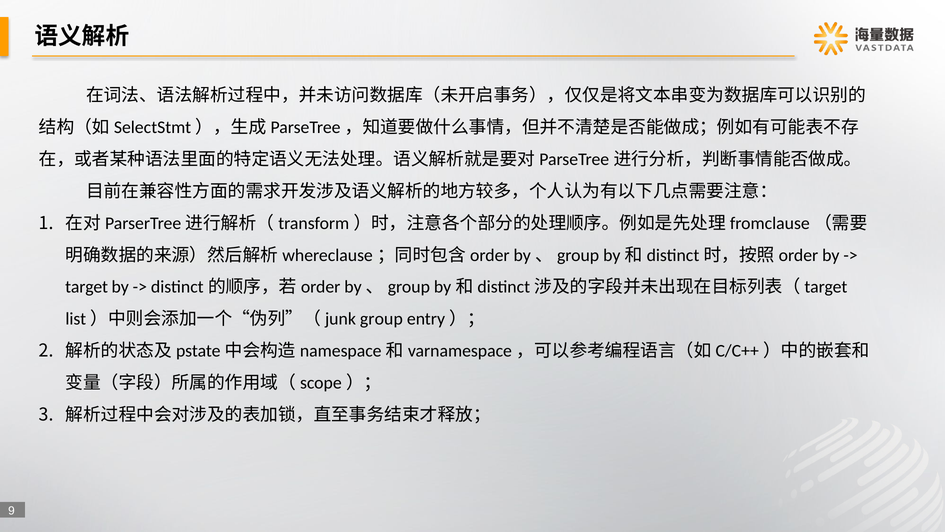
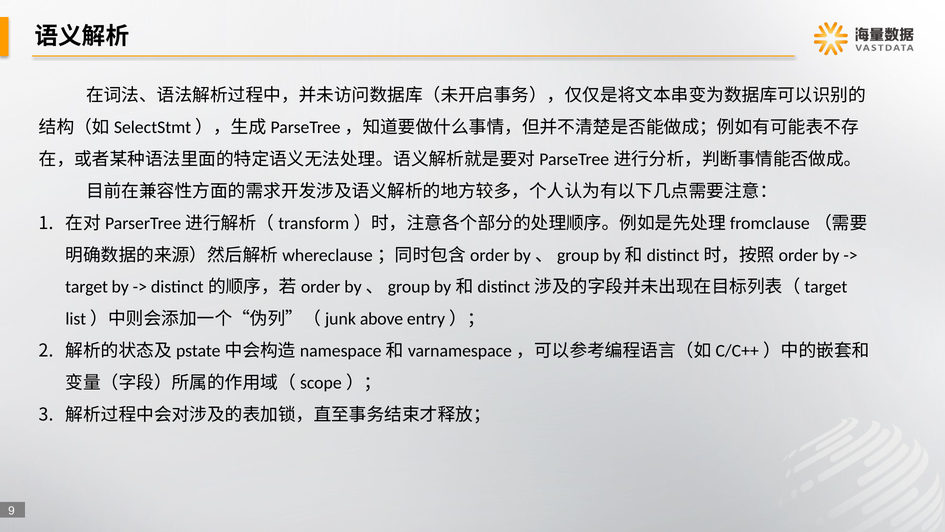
group: group -> above (382, 319)
